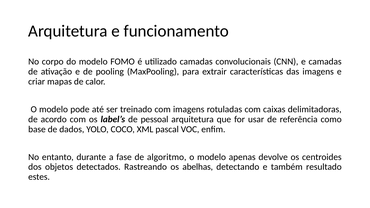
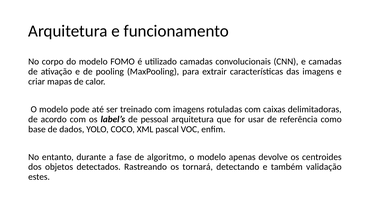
abelhas: abelhas -> tornará (198, 167)
resultado: resultado -> validação (324, 167)
